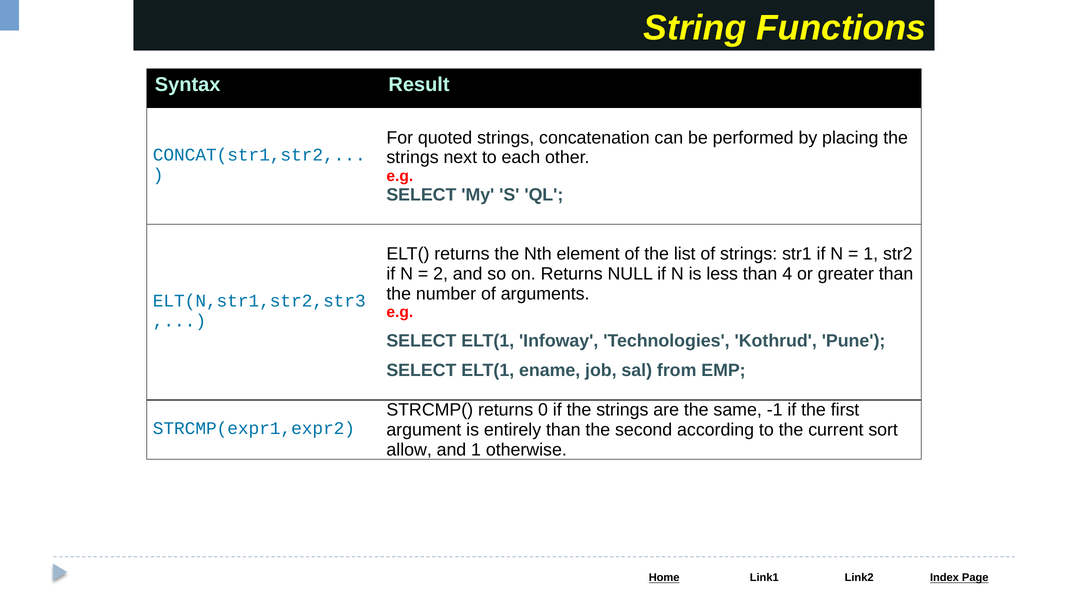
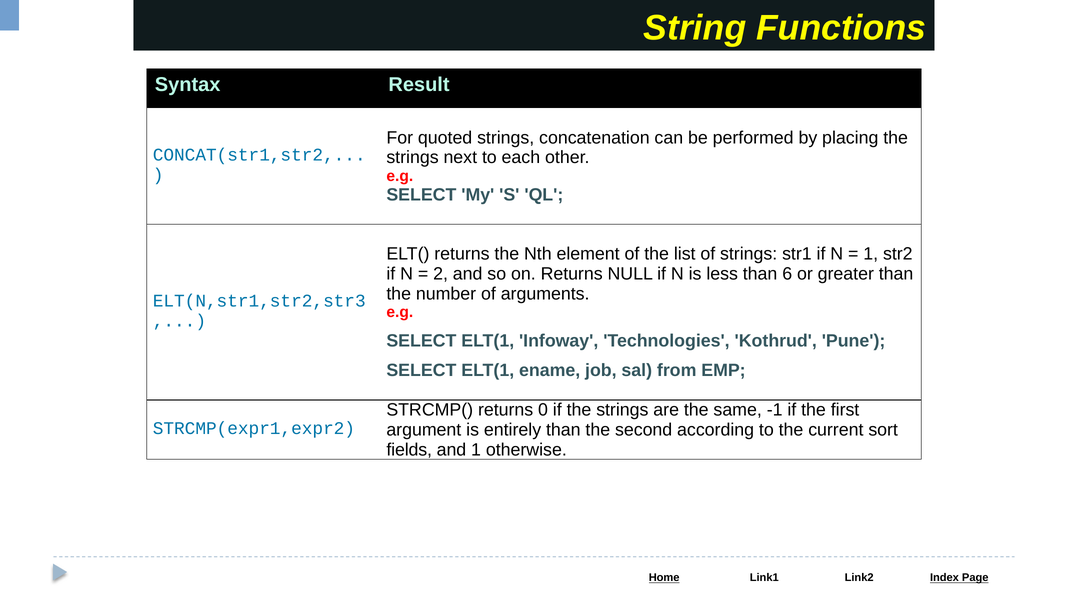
4: 4 -> 6 (787, 274)
allow: allow -> fields (409, 449)
